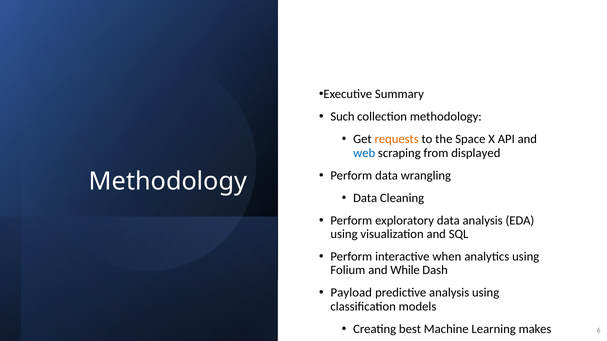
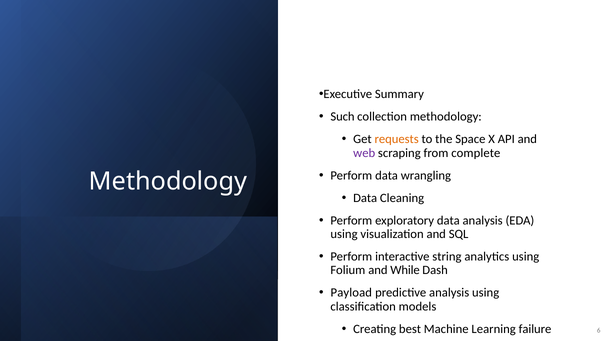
web colour: blue -> purple (364, 153)
displayed: displayed -> complete (476, 153)
when: when -> string (447, 257)
makes: makes -> failure (535, 329)
